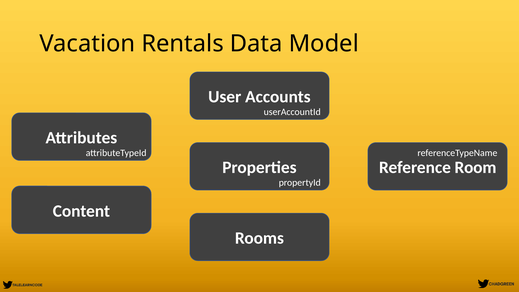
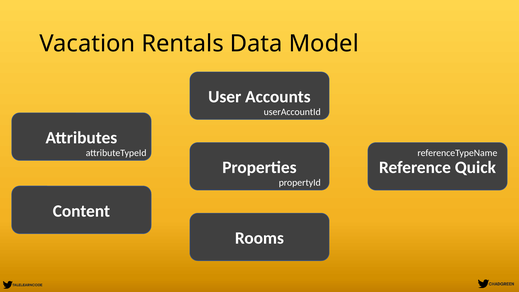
Room: Room -> Quick (475, 168)
